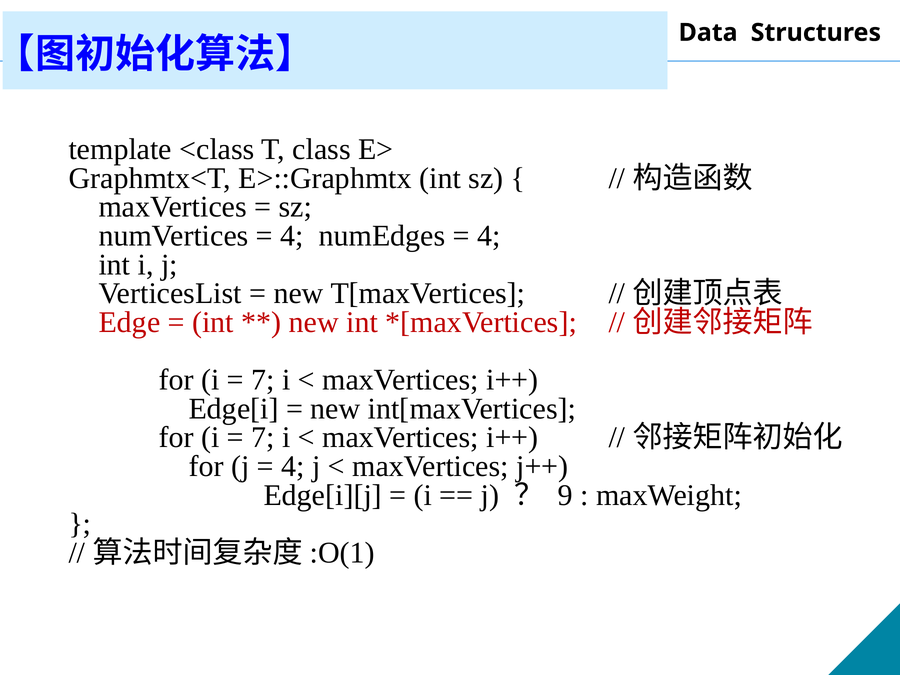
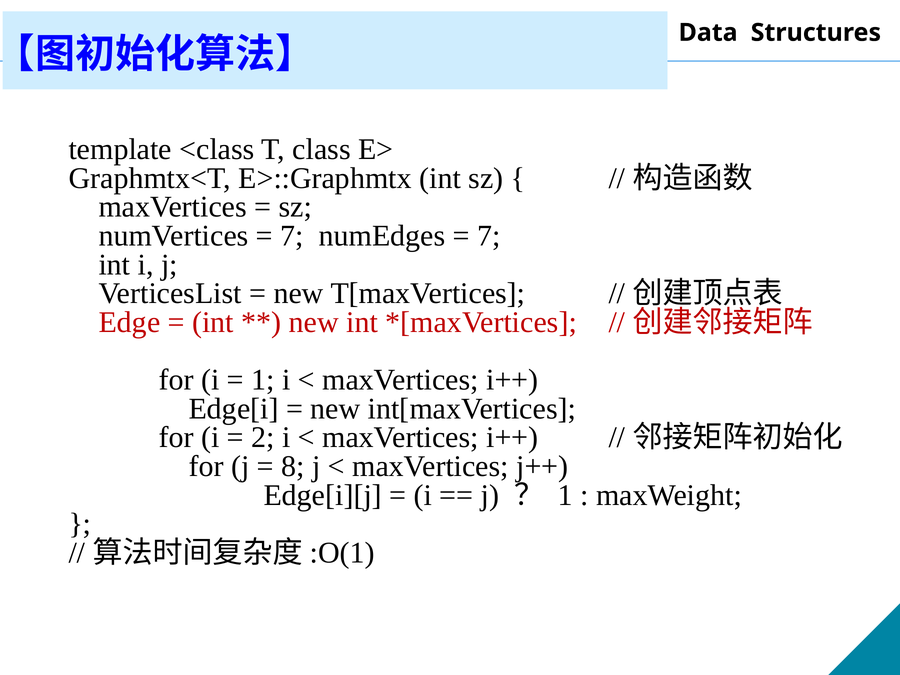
4: 4 -> 7 (292, 236)
4: 4 -> 7 (489, 236)
7: 7 -> 1 (263, 380)
7: 7 -> 2 (263, 438)
4: 4 -> 8 (293, 466)
9: 9 -> 1 (565, 495)
